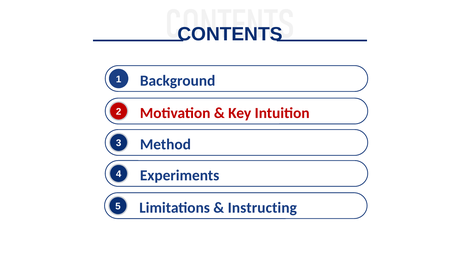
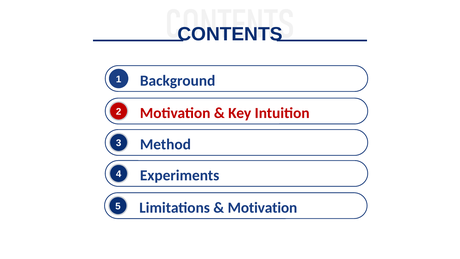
Instructing: Instructing -> Motivation (262, 208)
